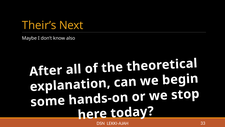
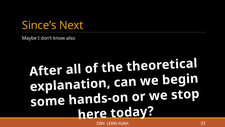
Their’s: Their’s -> Since’s (39, 25)
